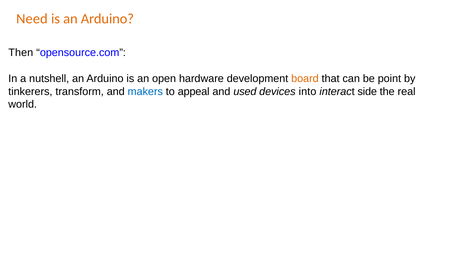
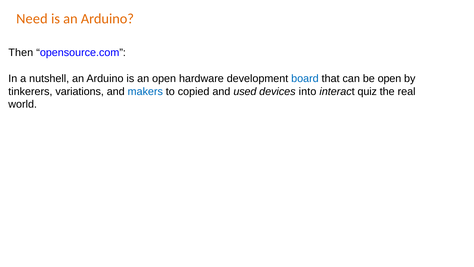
board colour: orange -> blue (305, 78)
be point: point -> open (389, 78)
transform: transform -> variations (80, 91)
appeal: appeal -> copied (194, 91)
side: side -> quiz (367, 91)
